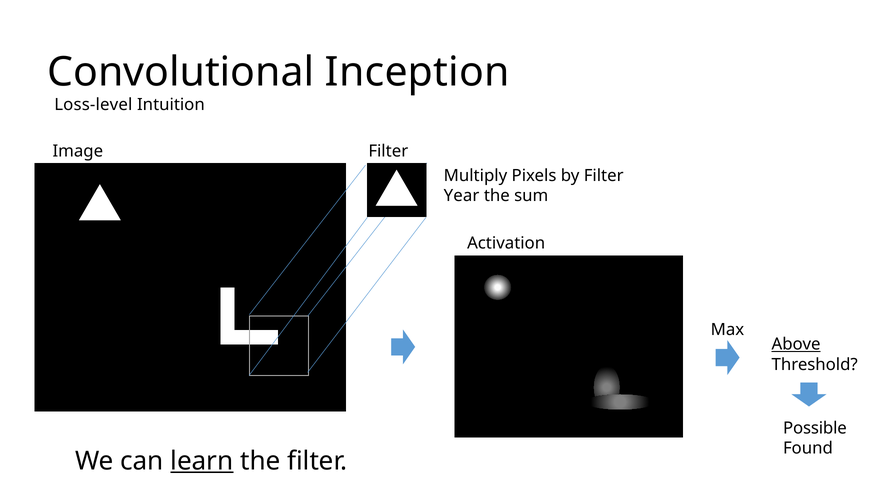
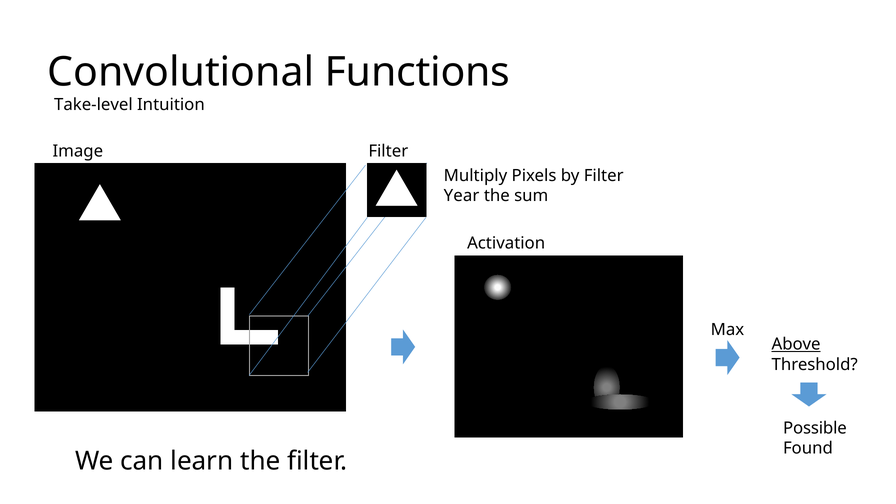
Inception: Inception -> Functions (417, 72)
Loss-level: Loss-level -> Take-level (93, 105)
learn underline: present -> none (202, 461)
